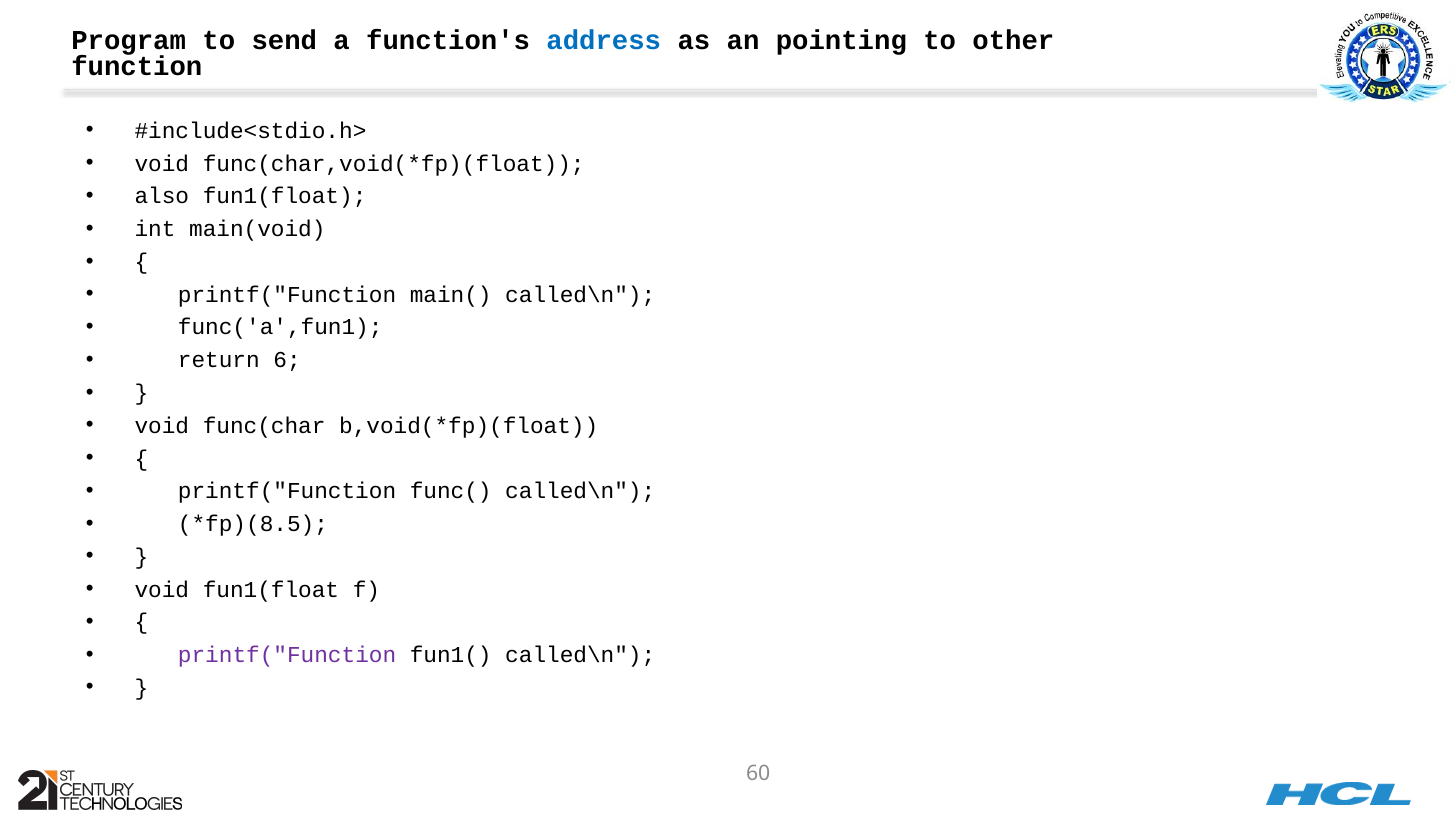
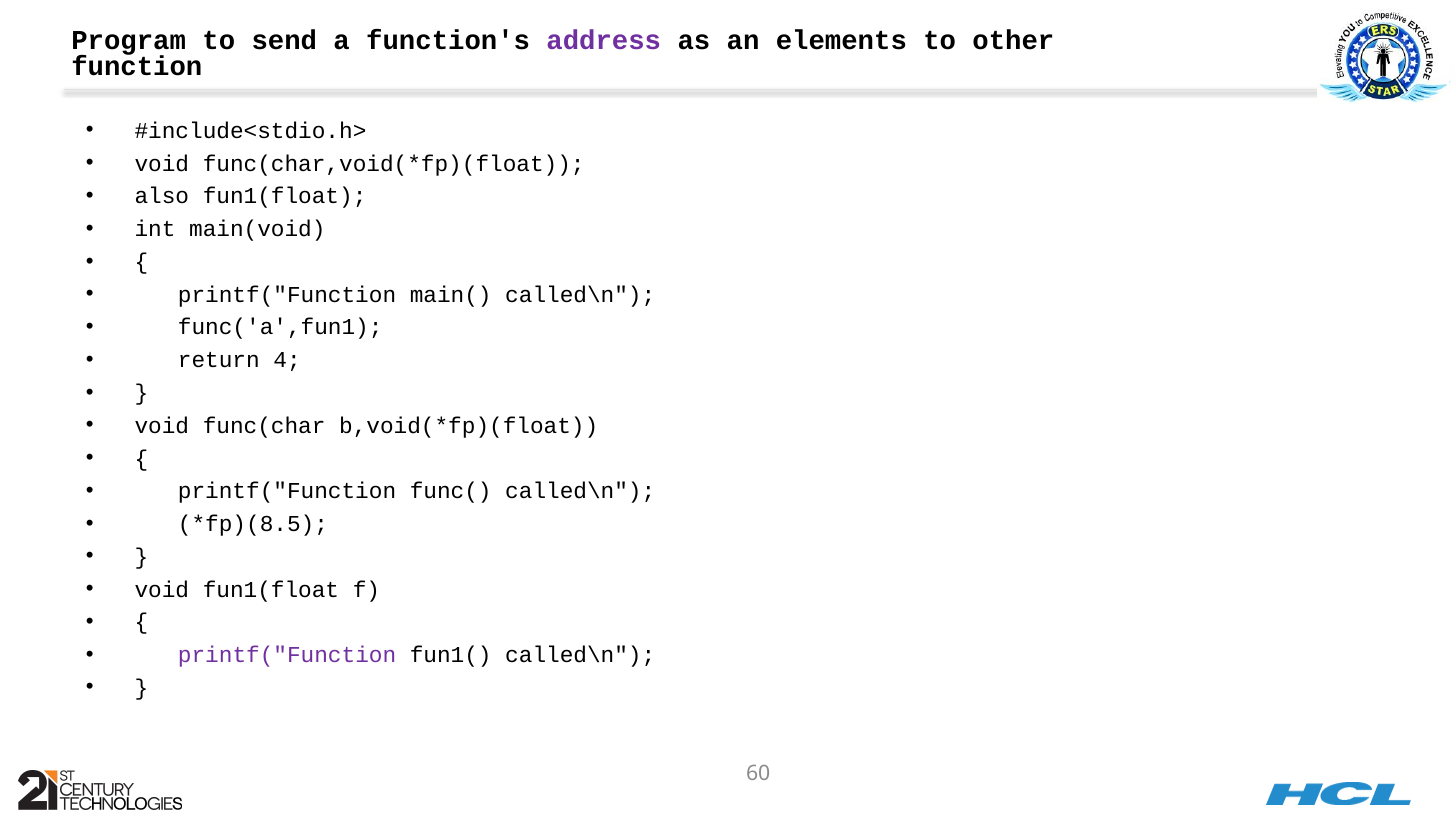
address colour: blue -> purple (604, 40)
pointing: pointing -> elements (841, 40)
6: 6 -> 4 (287, 360)
